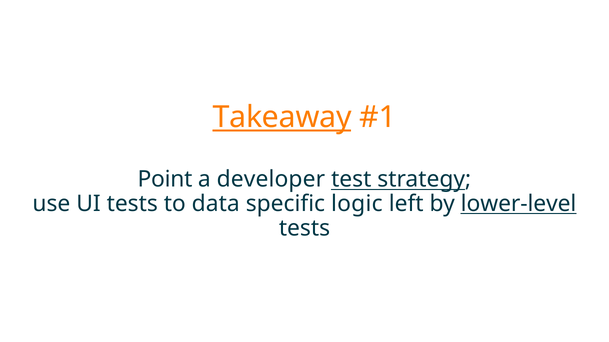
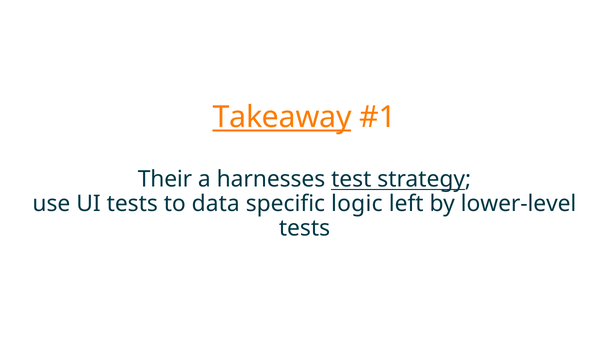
Point: Point -> Their (165, 179)
developer: developer -> harnesses (271, 179)
lower-level underline: present -> none (519, 204)
